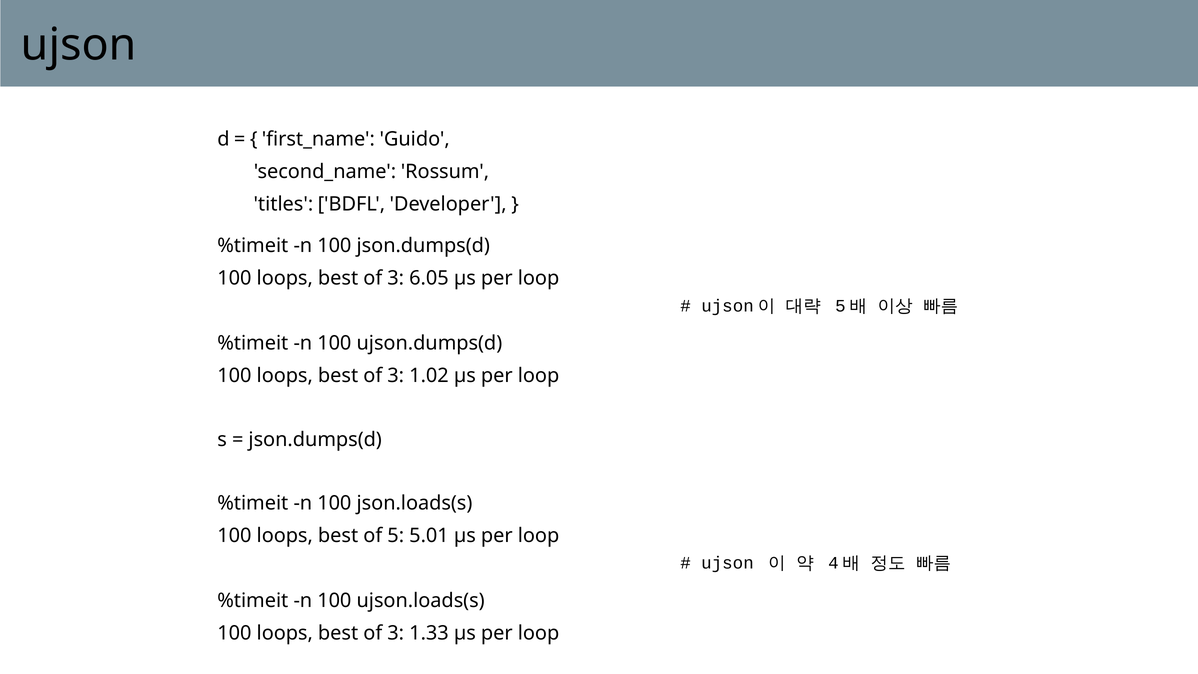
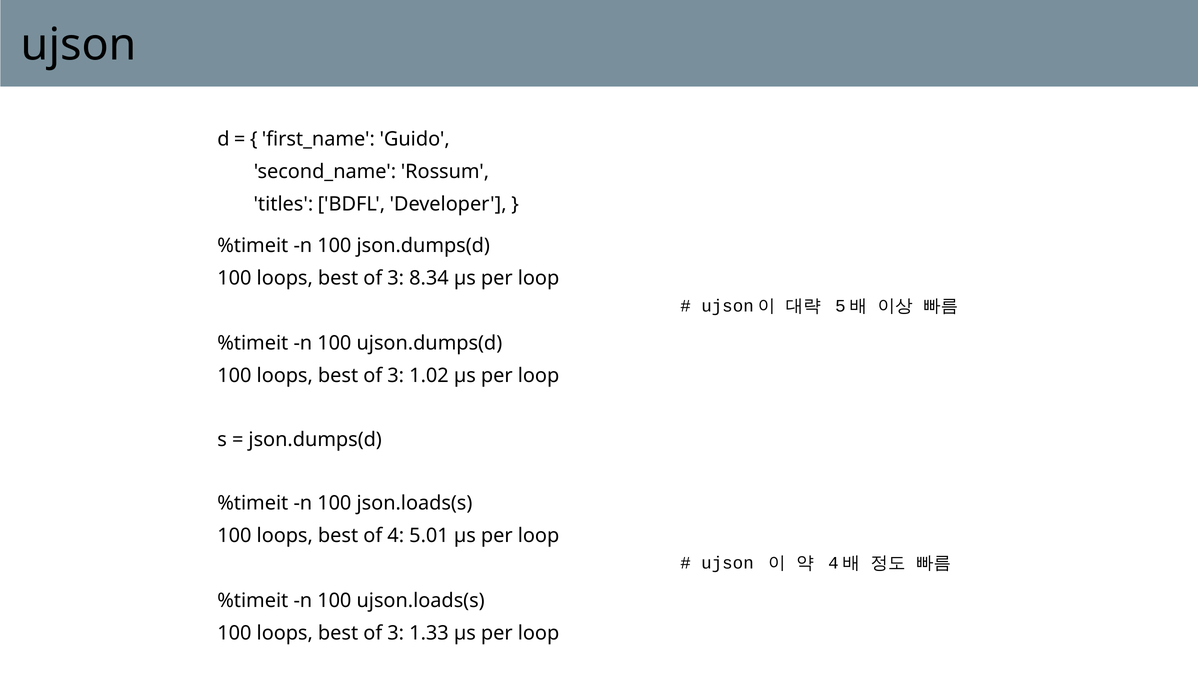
6.05: 6.05 -> 8.34 (429, 278)
of 5: 5 -> 4 (396, 535)
